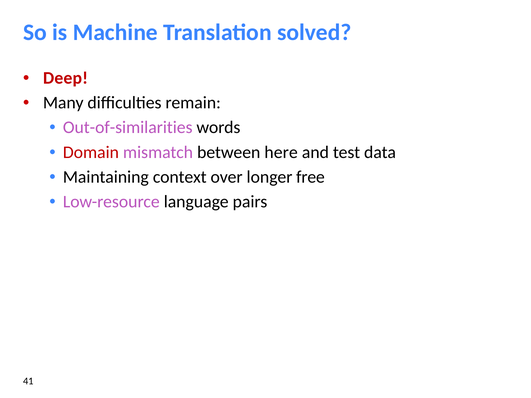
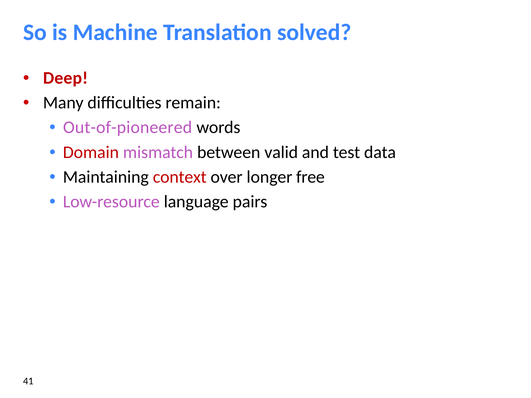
Out-of-similarities: Out-of-similarities -> Out-of-pioneered (128, 127)
here: here -> valid (281, 152)
context colour: black -> red (180, 177)
